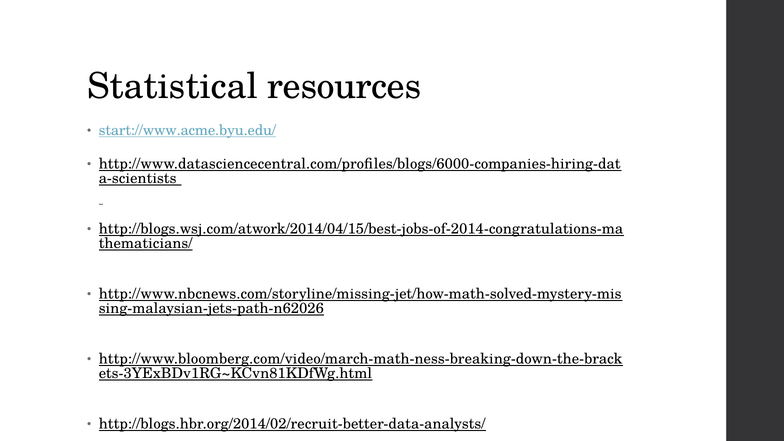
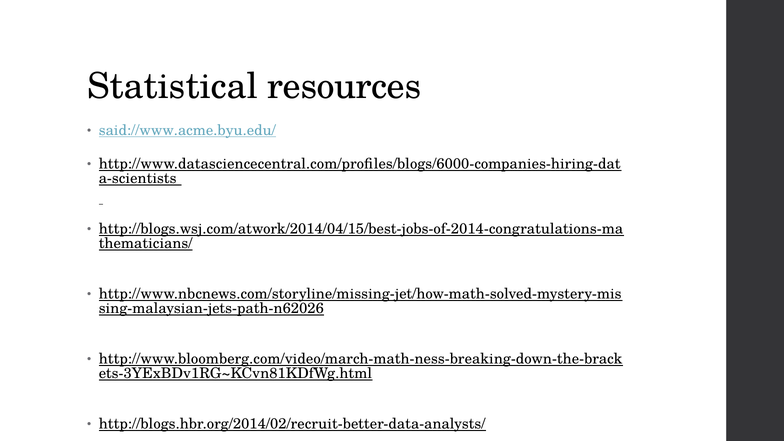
start://www.acme.byu.edu/: start://www.acme.byu.edu/ -> said://www.acme.byu.edu/ (187, 130)
